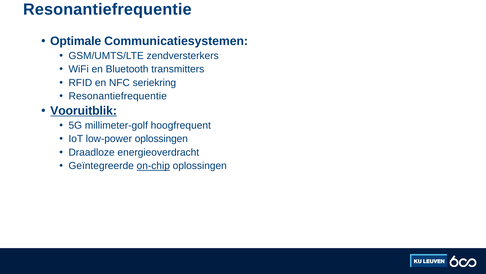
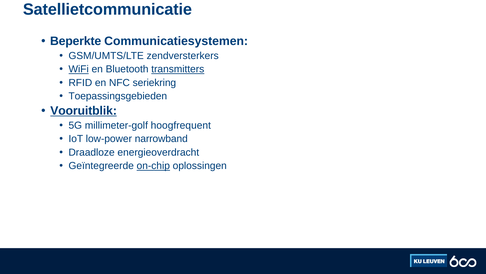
Resonantiefrequentie: Resonantiefrequentie -> Satellietcommunicatie (107, 9)
Optimale: Optimale -> Beperkte (76, 41)
WiFi underline: none -> present (79, 69)
transmitters underline: none -> present (178, 69)
Resonantiefrequentie: Resonantiefrequentie -> Toepassingsgebieden (118, 96)
low-power oplossingen: oplossingen -> narrowband (161, 139)
